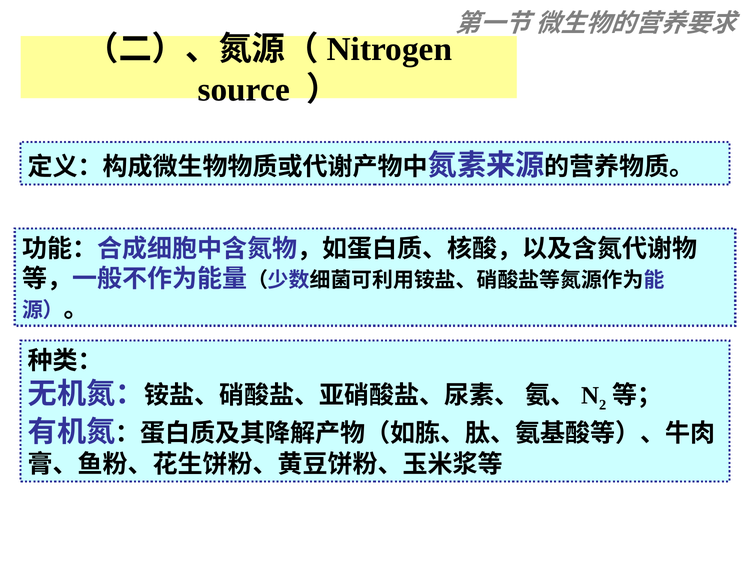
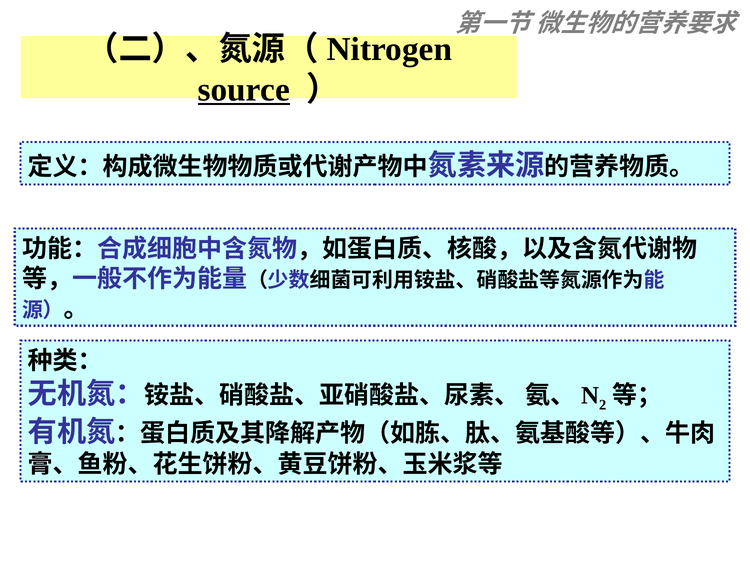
source underline: none -> present (244, 89)
